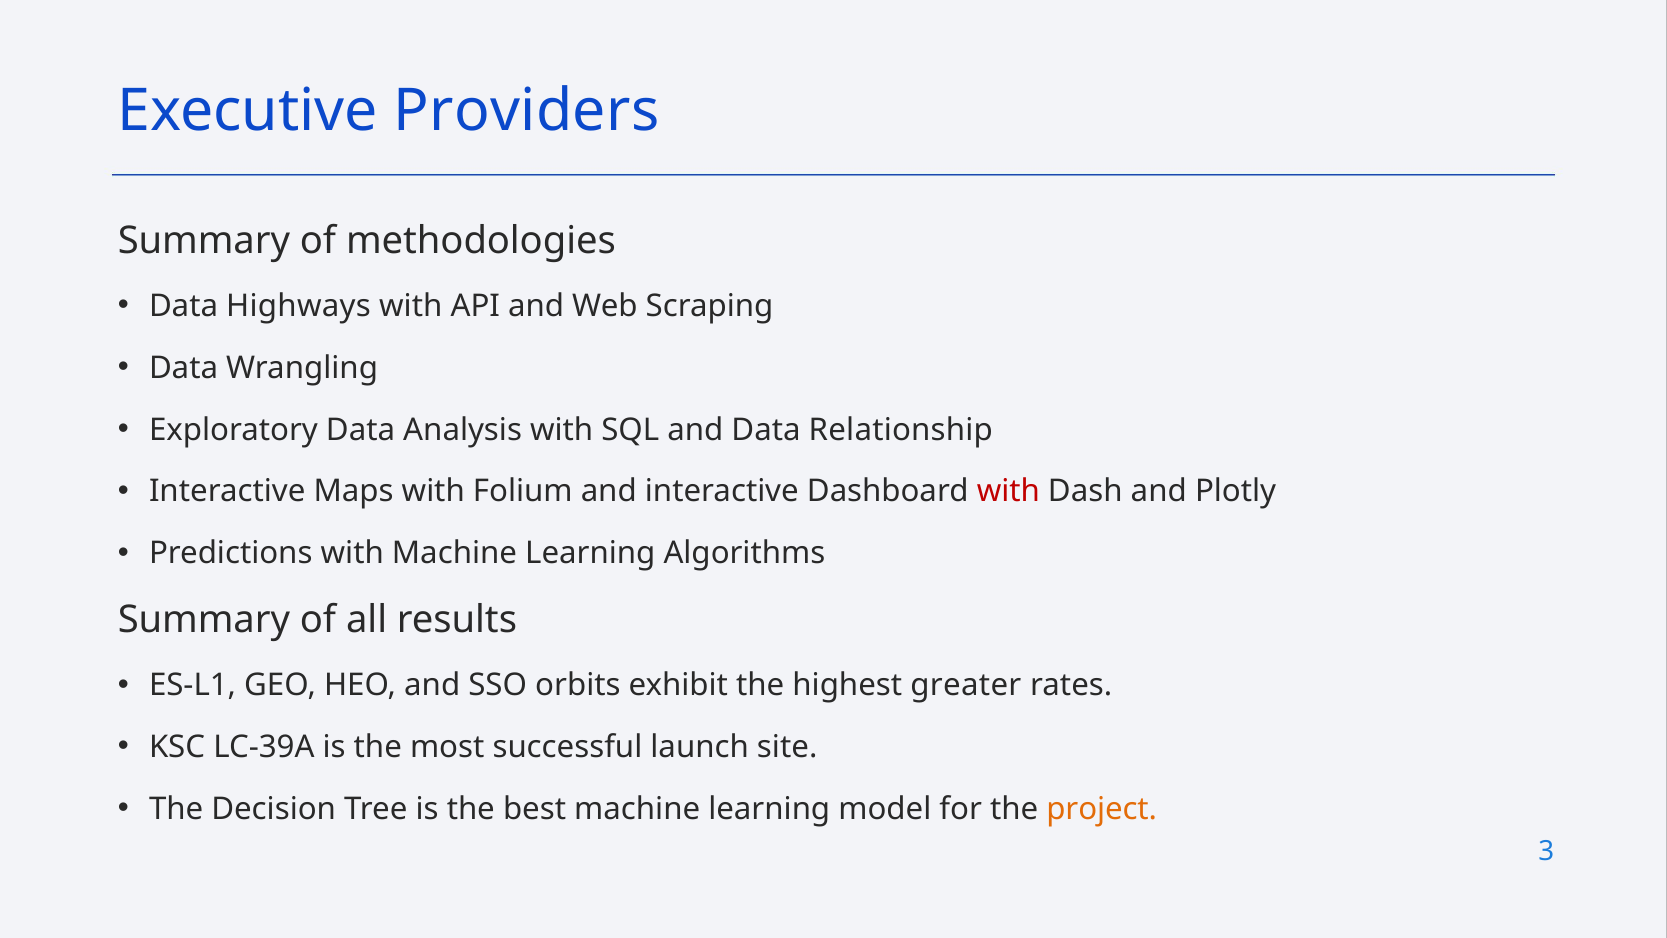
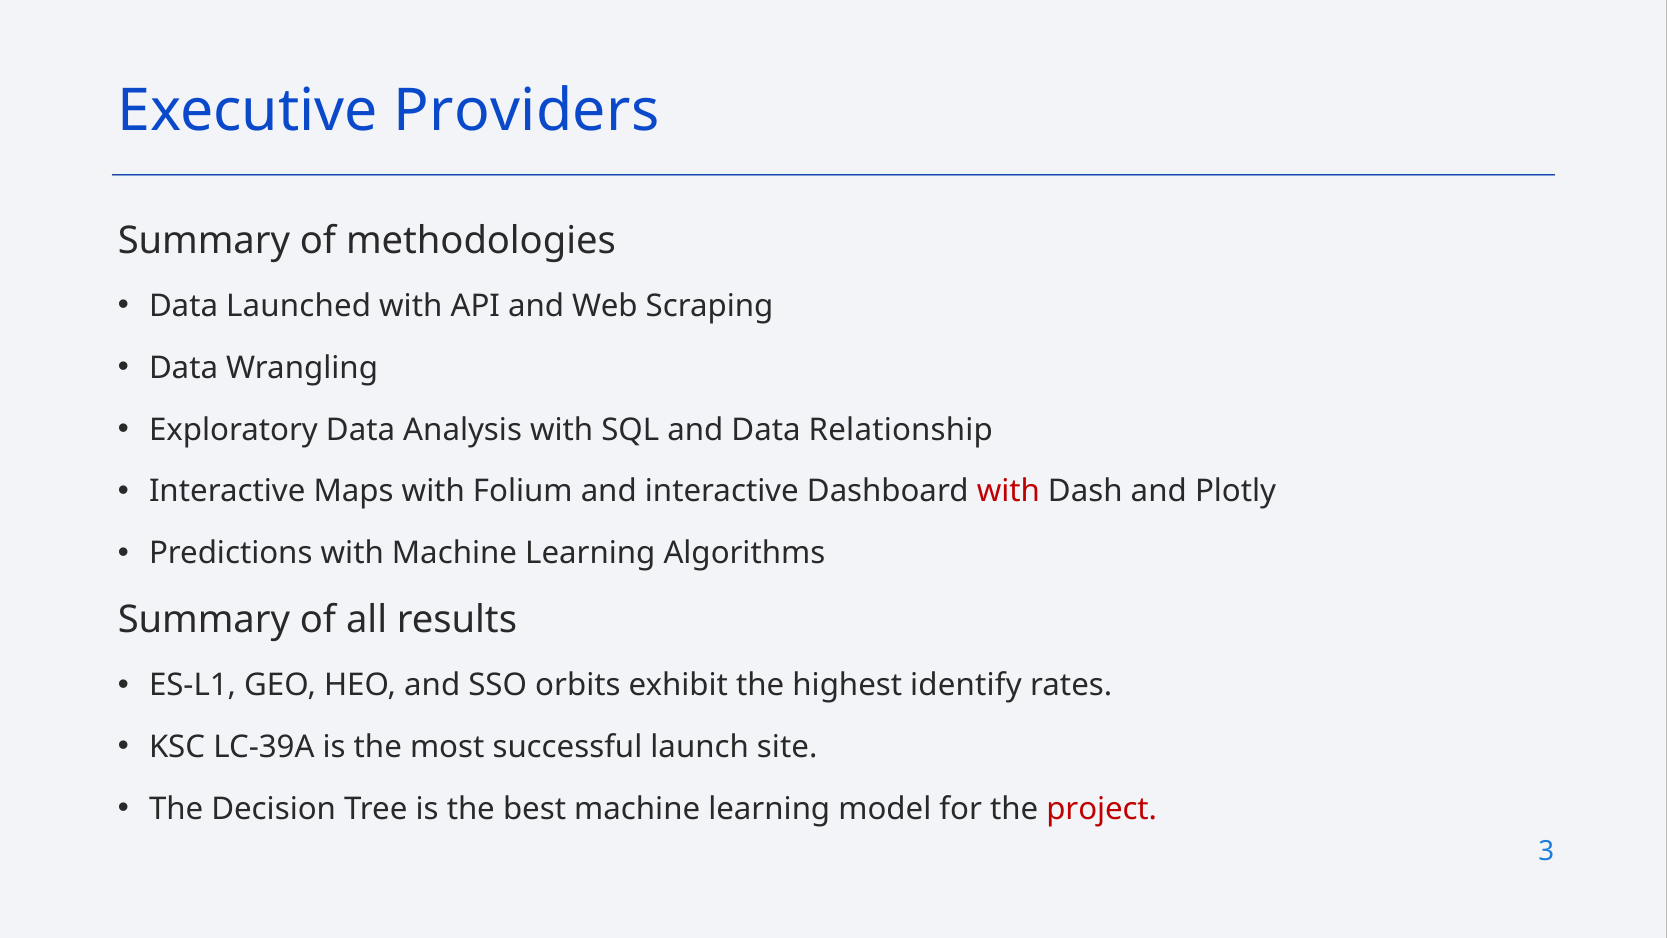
Highways: Highways -> Launched (299, 306)
greater: greater -> identify (966, 685)
project colour: orange -> red (1102, 809)
